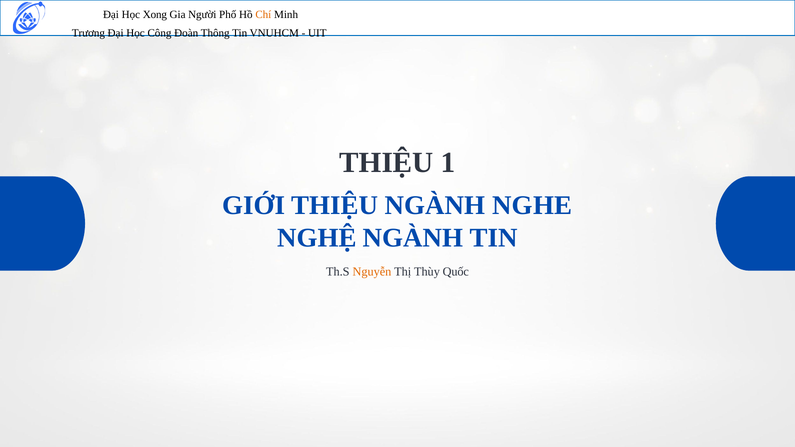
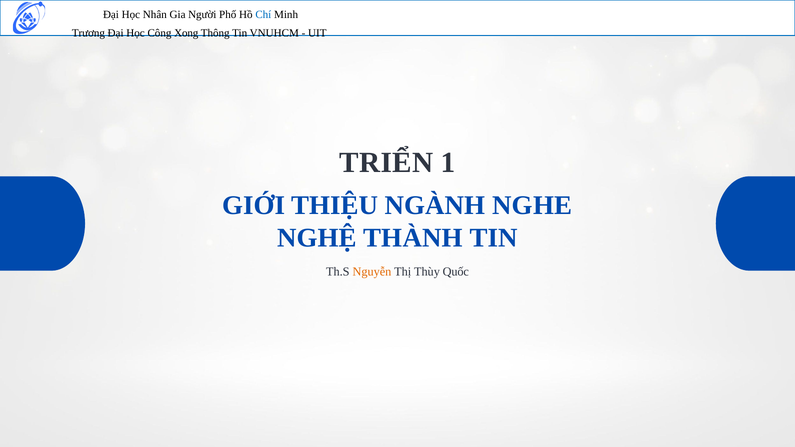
Xong: Xong -> Nhân (155, 15)
Chí colour: orange -> blue (263, 15)
Đoàn: Đoàn -> Xong (186, 33)
THIỆU: THIỆU -> TRIỂN (386, 162)
NGHỆ NGÀNH: NGÀNH -> THÀNH (413, 238)
